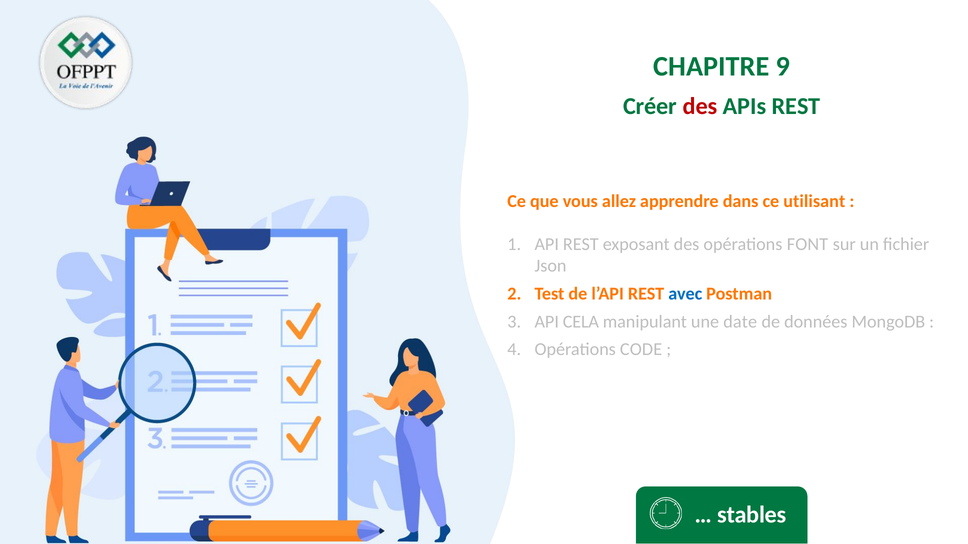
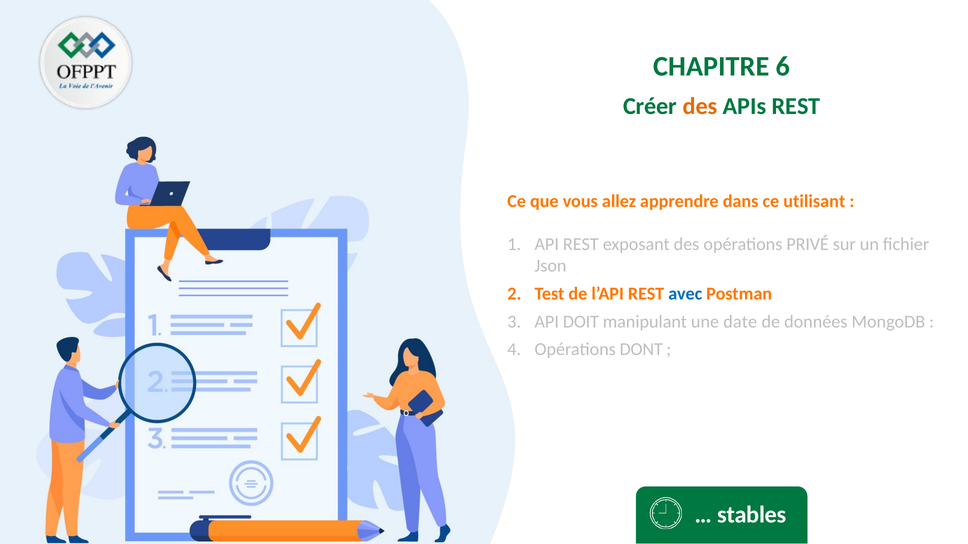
9: 9 -> 6 (783, 66)
des colour: red -> orange (700, 106)
FONT: FONT -> PRIVÉ (808, 244)
CELA: CELA -> DOIT (581, 322)
CODE: CODE -> DONT (641, 350)
